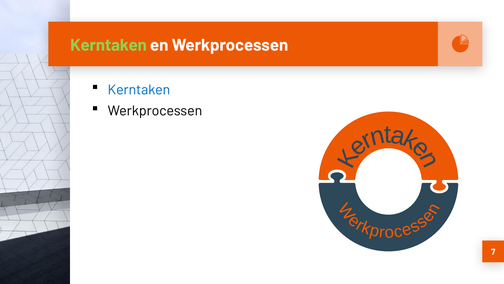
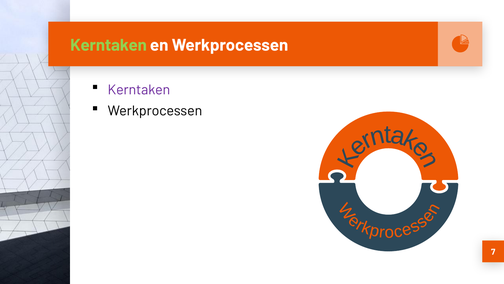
Kerntaken colour: blue -> purple (139, 90)
